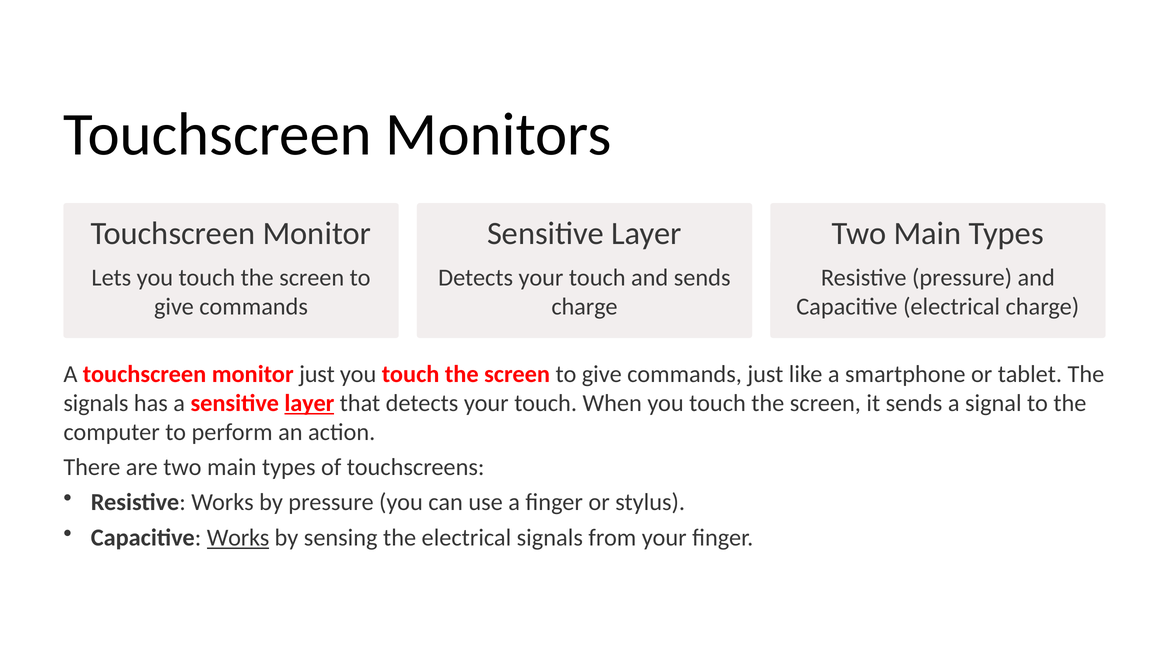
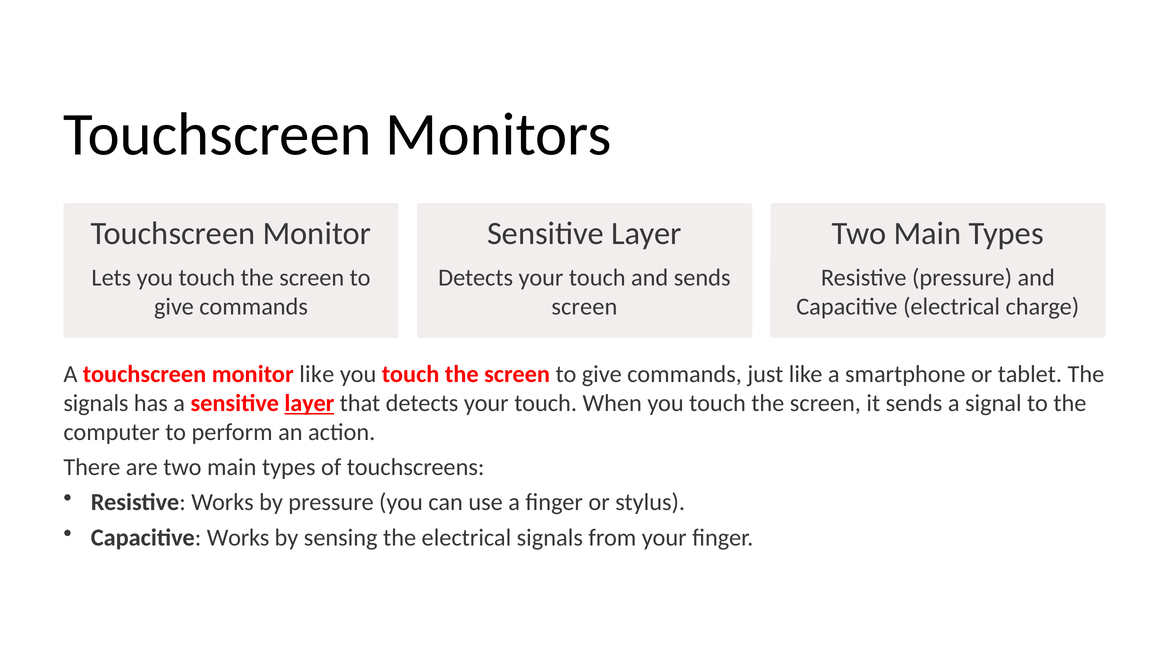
charge: charge -> screen (584, 307)
monitor just: just -> like (317, 374)
Works underline: present -> none (238, 537)
